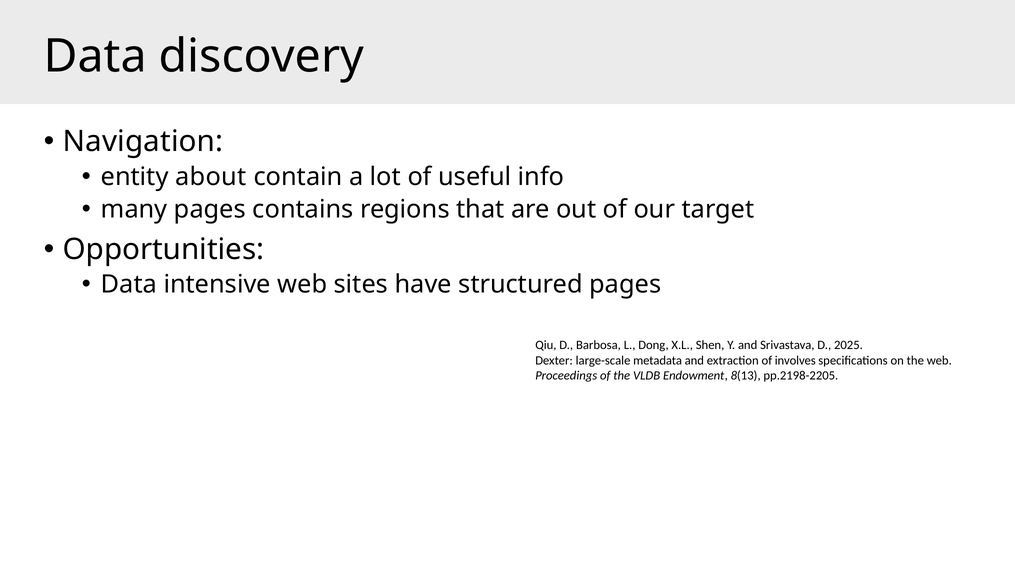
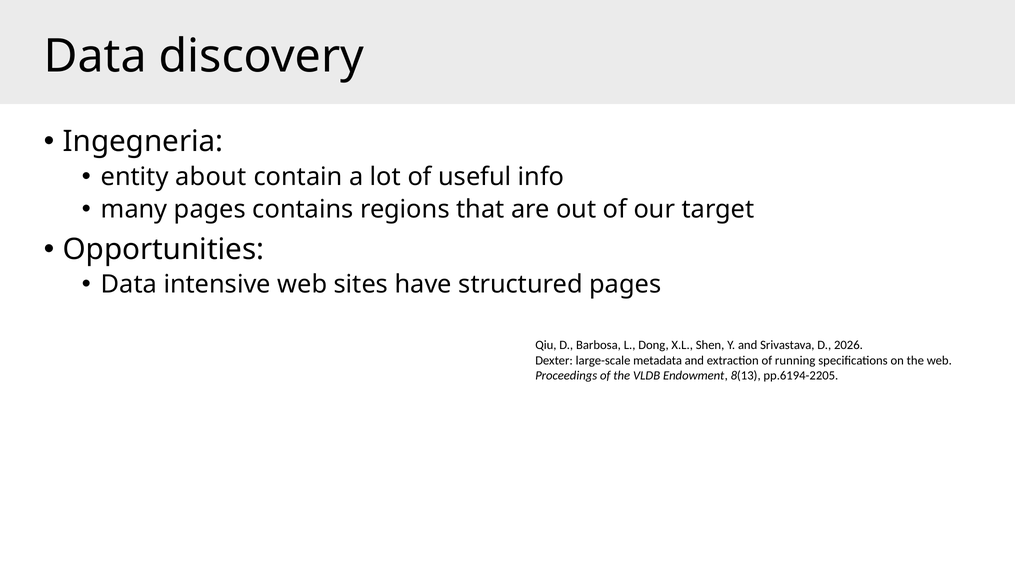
Navigation: Navigation -> Ingegneria (143, 142)
2025: 2025 -> 2026 (848, 345)
involves: involves -> running (795, 360)
pp.2198-2205: pp.2198-2205 -> pp.6194-2205 (801, 376)
